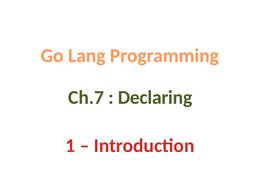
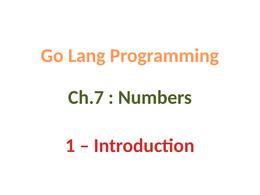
Declaring: Declaring -> Numbers (155, 97)
